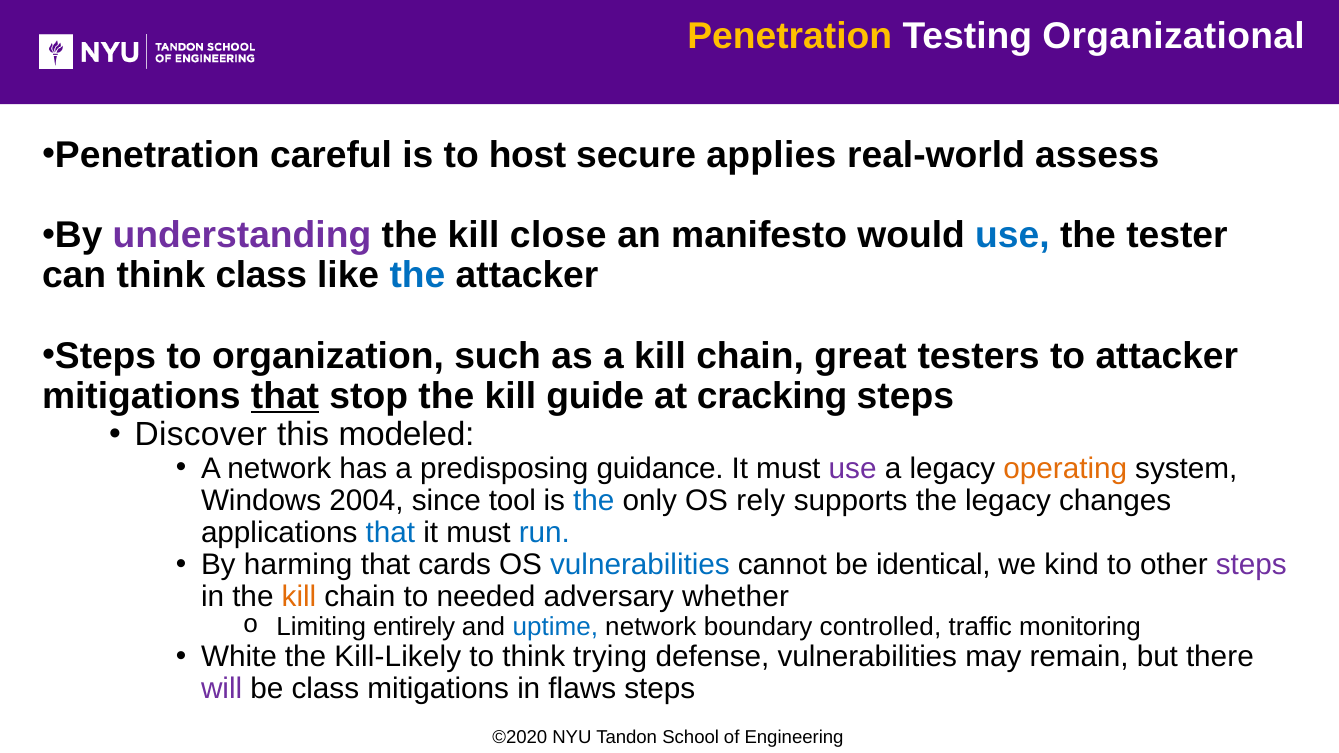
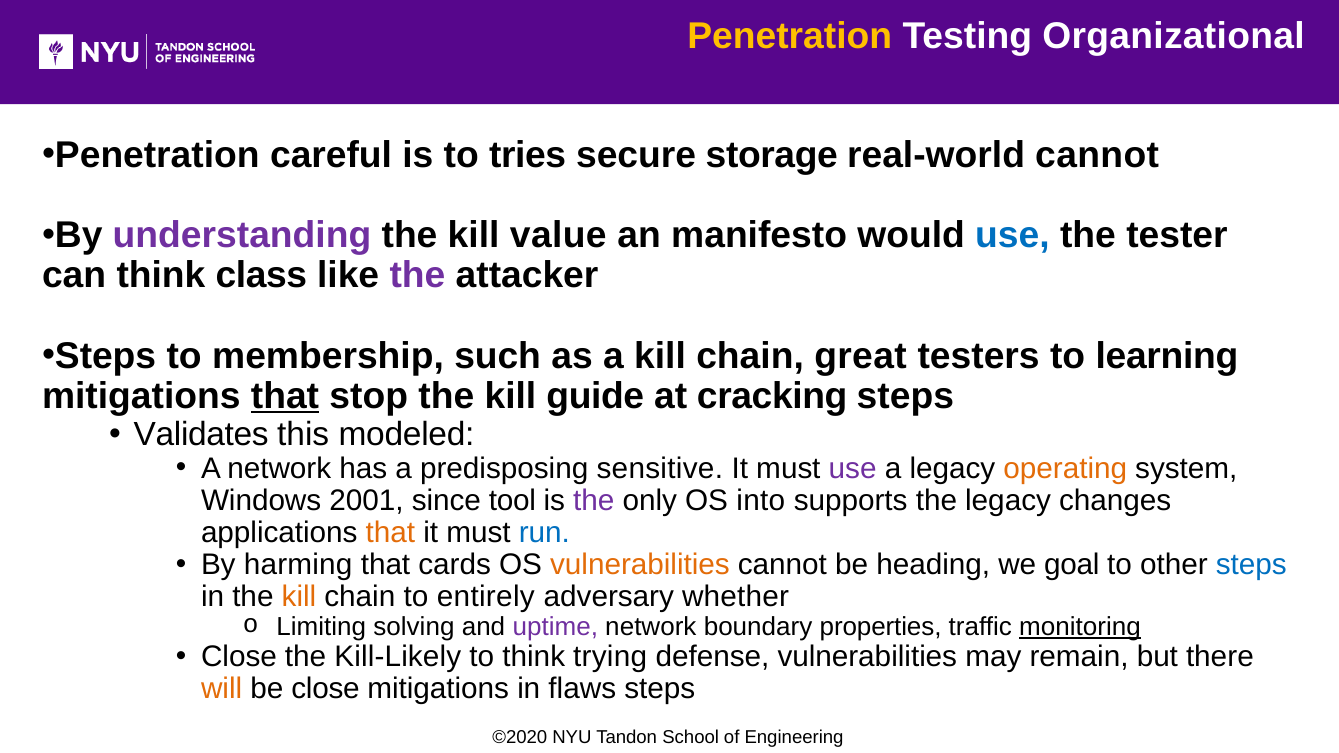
host: host -> tries (528, 155)
applies: applies -> storage (772, 155)
real-world assess: assess -> cannot (1097, 155)
close: close -> value (558, 235)
the colour: blue -> purple (417, 276)
organization: organization -> membership (328, 356)
to attacker: attacker -> learning (1167, 356)
Discover: Discover -> Validates (201, 434)
guidance: guidance -> sensitive (660, 469)
2004: 2004 -> 2001 (367, 501)
the colour: blue -> purple (594, 501)
rely: rely -> into (761, 501)
that colour: blue -> orange (390, 533)
vulnerabilities colour: blue -> orange (640, 565)
identical: identical -> heading (933, 565)
kind: kind -> goal (1072, 565)
steps colour: purple -> blue (1251, 565)
needed: needed -> entirely (486, 597)
entirely: entirely -> solving (414, 627)
uptime colour: blue -> purple (555, 627)
controlled: controlled -> properties (881, 627)
monitoring underline: none -> present (1080, 627)
White: White -> Close (239, 657)
will colour: purple -> orange (222, 689)
be class: class -> close (326, 689)
